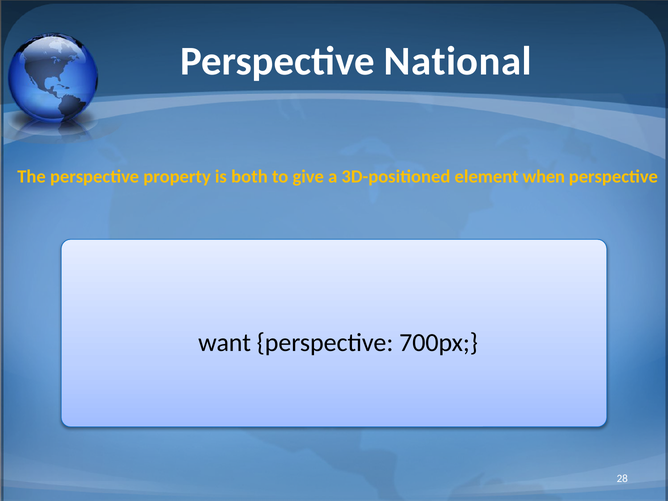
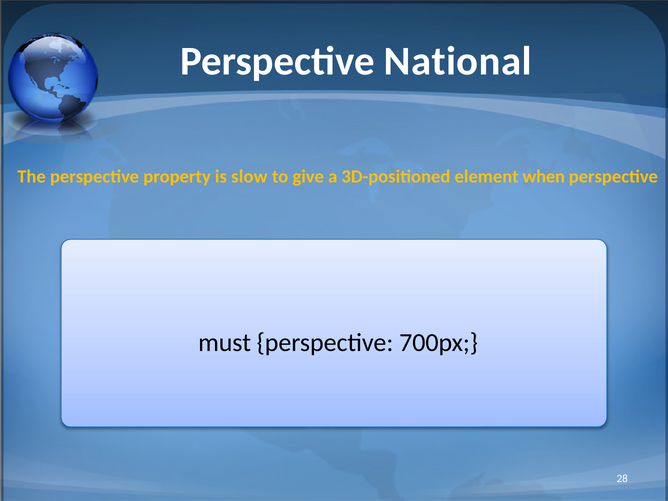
both: both -> slow (249, 176)
want: want -> must (225, 343)
